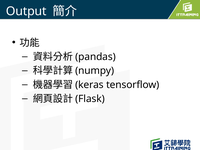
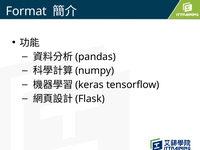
Output: Output -> Format (26, 11)
